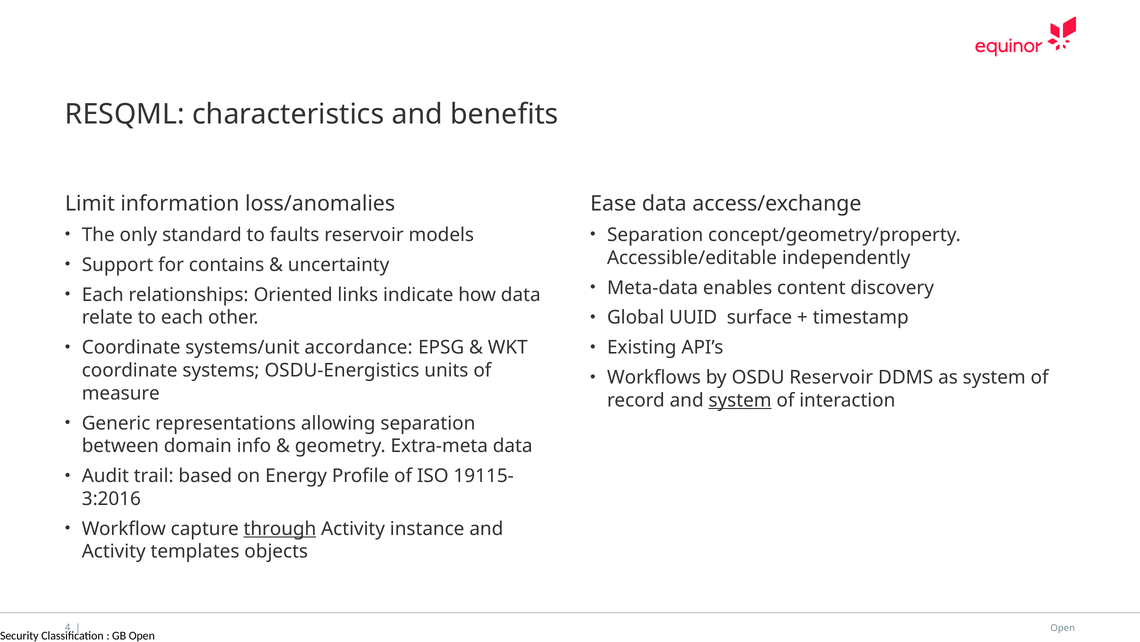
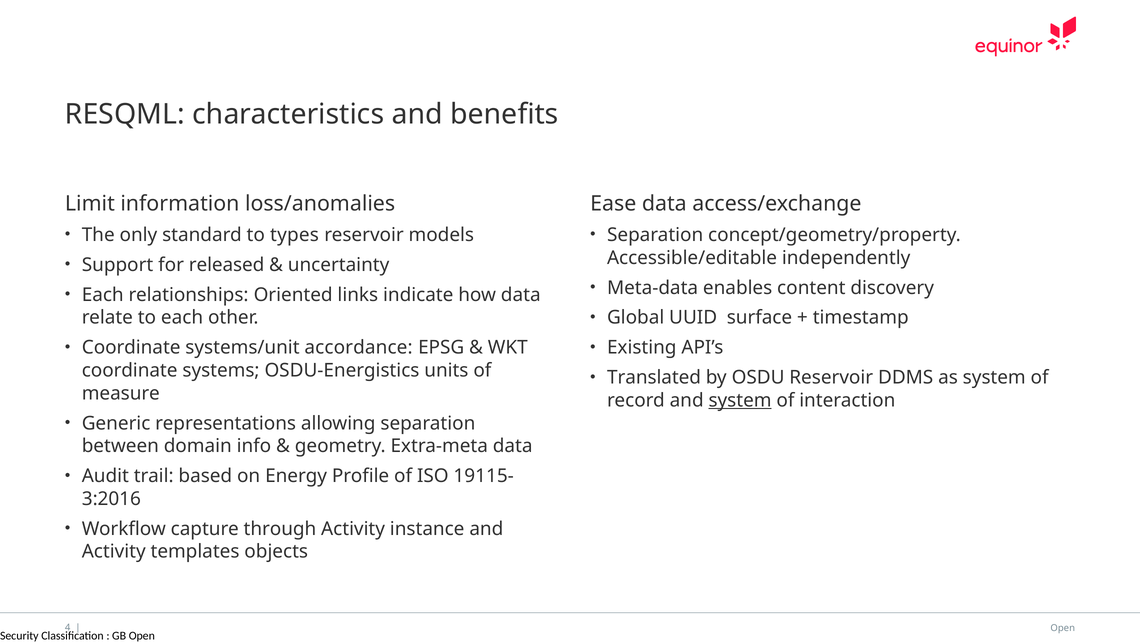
faults: faults -> types (294, 235)
contains: contains -> released (227, 265)
Workflows: Workflows -> Translated (654, 377)
through underline: present -> none (280, 528)
